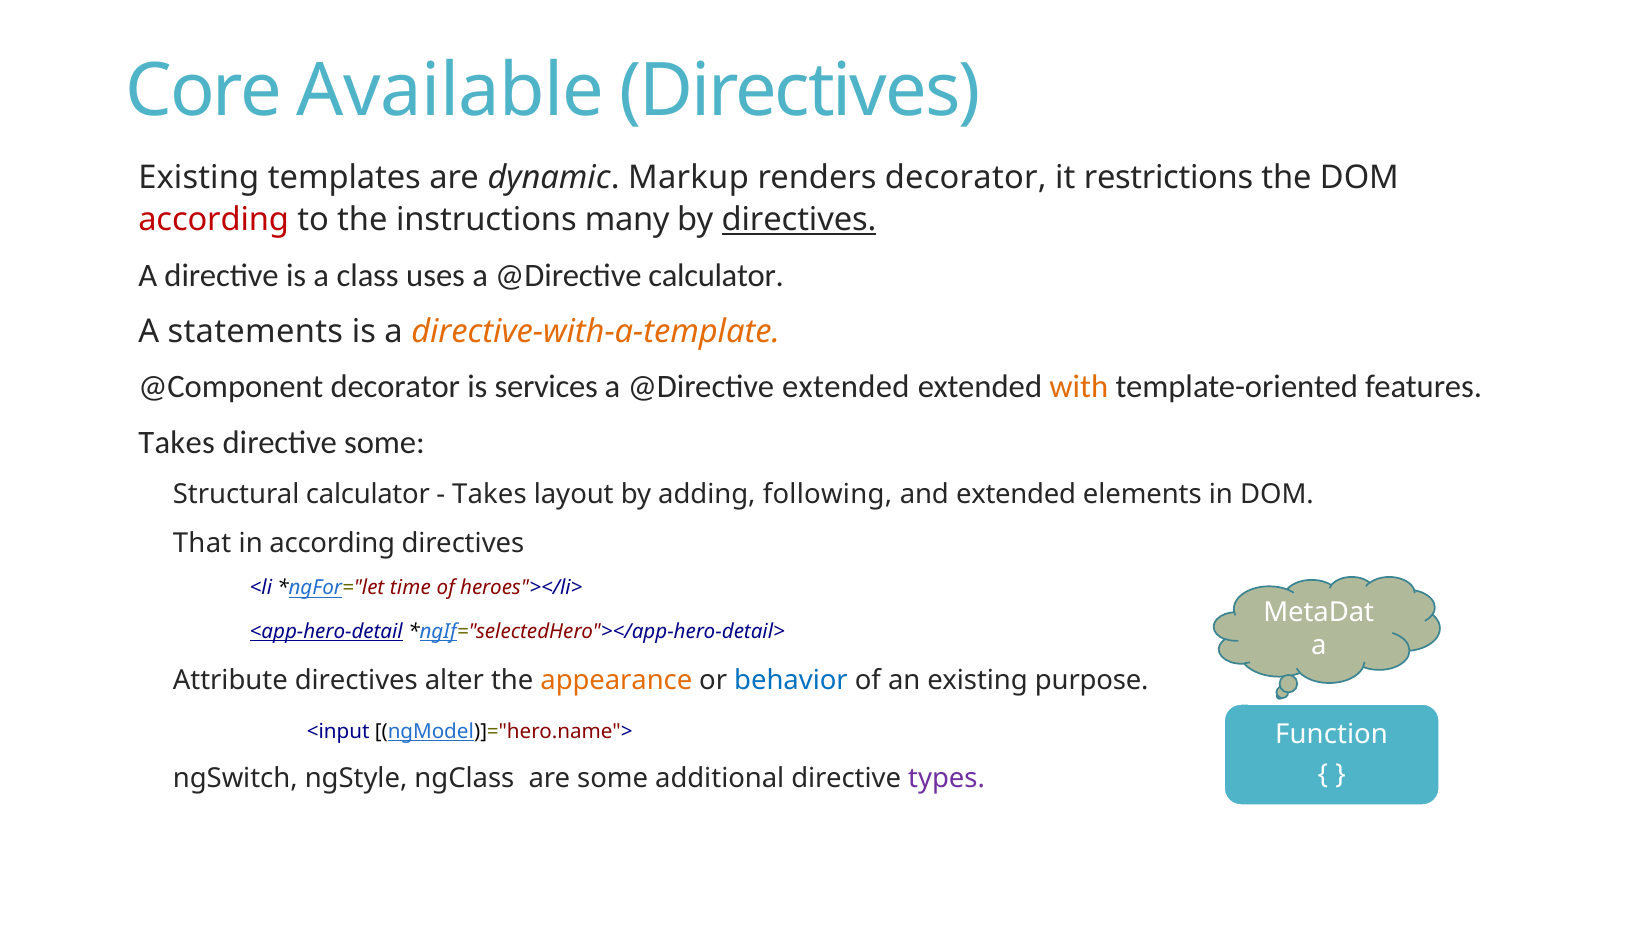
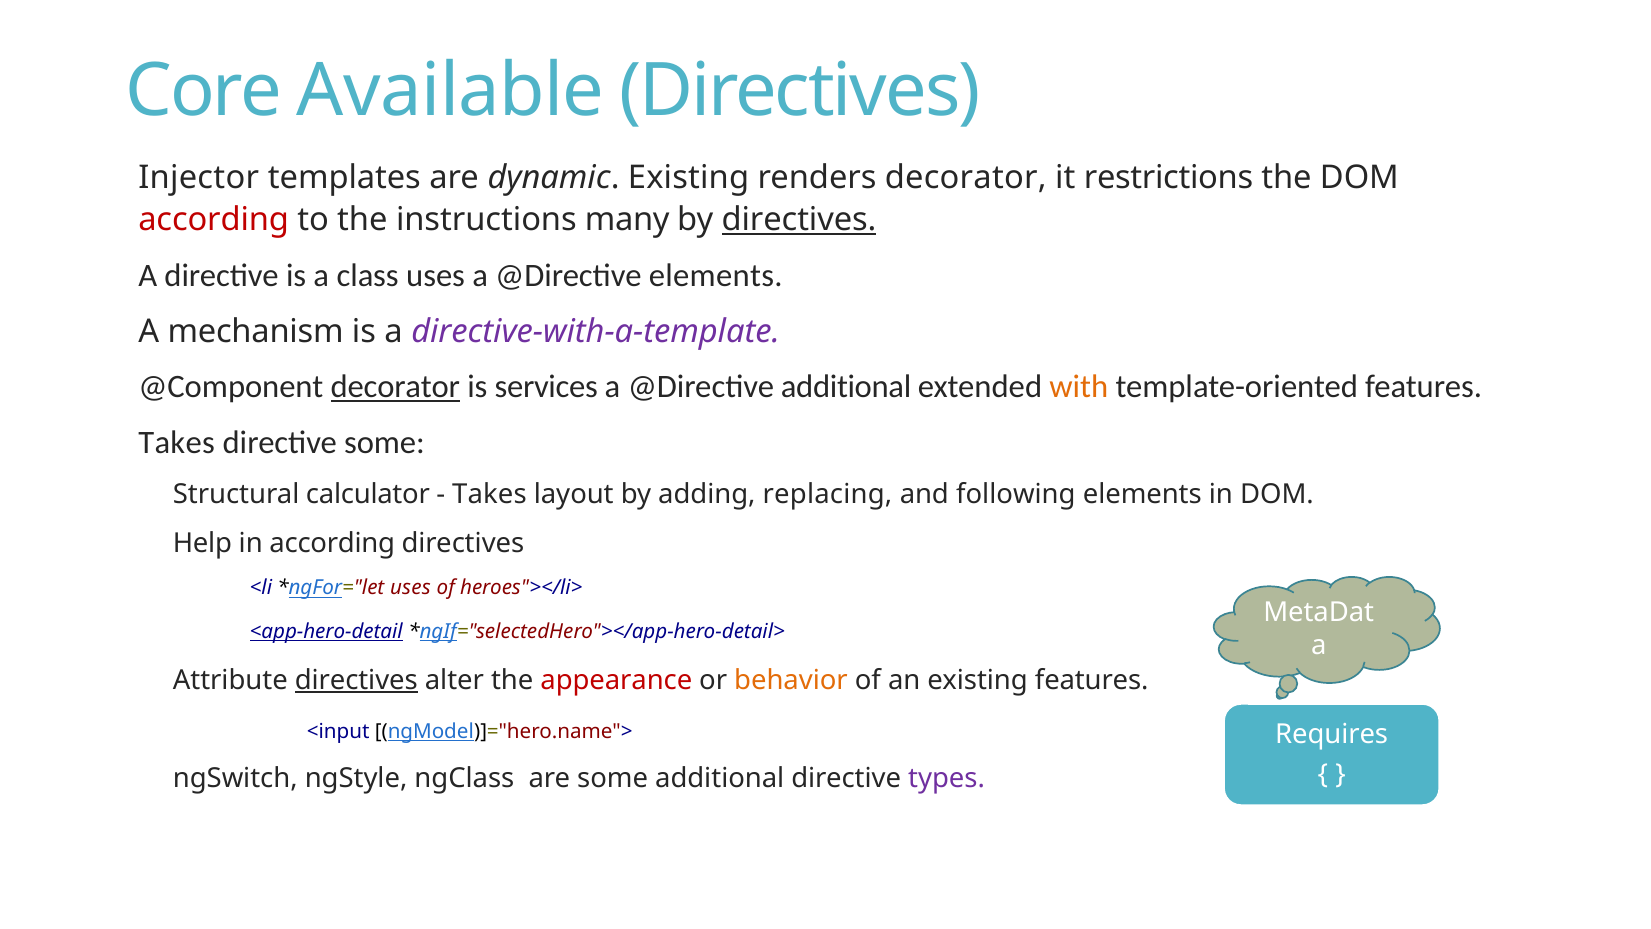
Existing: Existing -> Injector (199, 178)
dynamic Markup: Markup -> Existing (689, 178)
@Directive calculator: calculator -> elements (716, 276)
statements: statements -> mechanism (256, 331)
directive-with-a-template colour: orange -> purple (596, 331)
decorator underline: none -> present (395, 387)
@Directive extended: extended -> additional (846, 387)
following: following -> replacing (827, 494)
and extended: extended -> following (1016, 494)
That: That -> Help (202, 543)
time: time -> uses (410, 587)
directives underline: none -> present (356, 680)
appearance colour: orange -> red (616, 680)
behavior colour: blue -> orange (791, 680)
existing purpose: purpose -> features (1092, 680)
Function: Function -> Requires (1332, 734)
